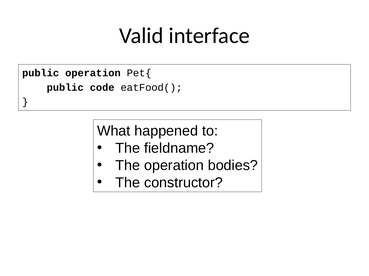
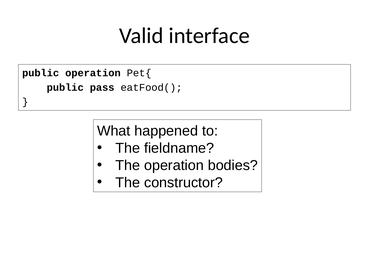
code: code -> pass (102, 88)
